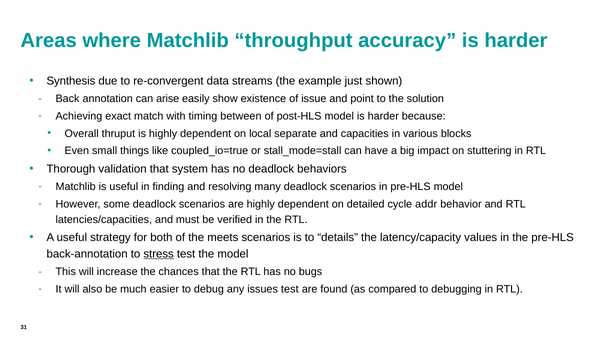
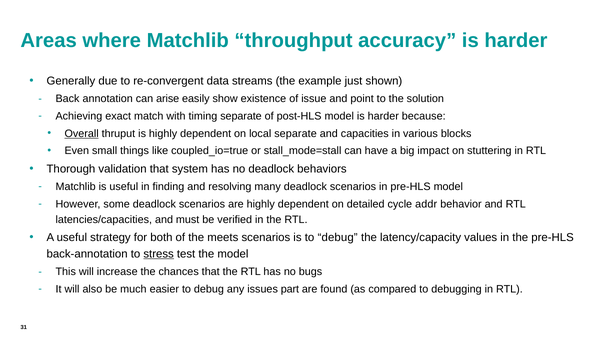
Synthesis: Synthesis -> Generally (71, 81)
timing between: between -> separate (241, 116)
Overall underline: none -> present (82, 133)
is to details: details -> debug (338, 238)
issues test: test -> part (290, 289)
